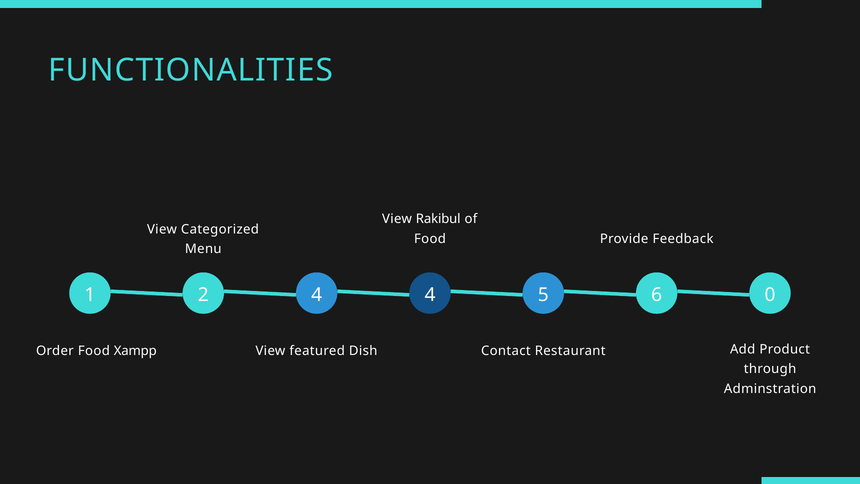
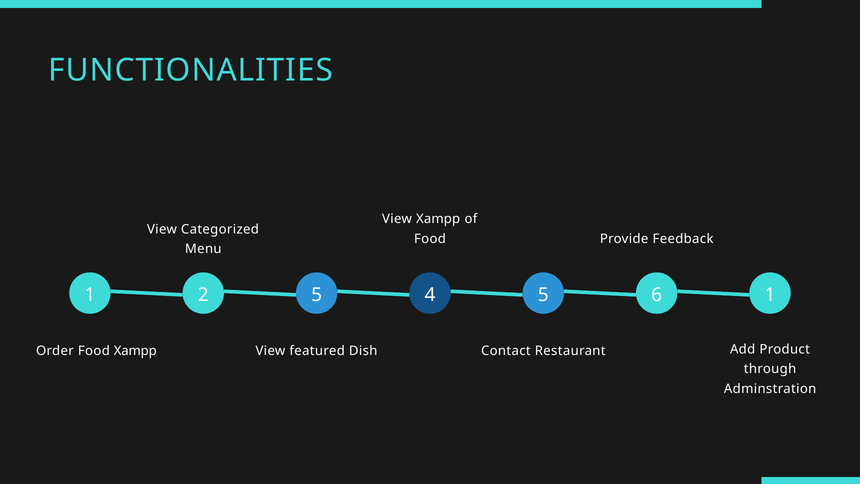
View Rakibul: Rakibul -> Xampp (438, 219)
2 4: 4 -> 5 (317, 295)
6 0: 0 -> 1 (770, 295)
